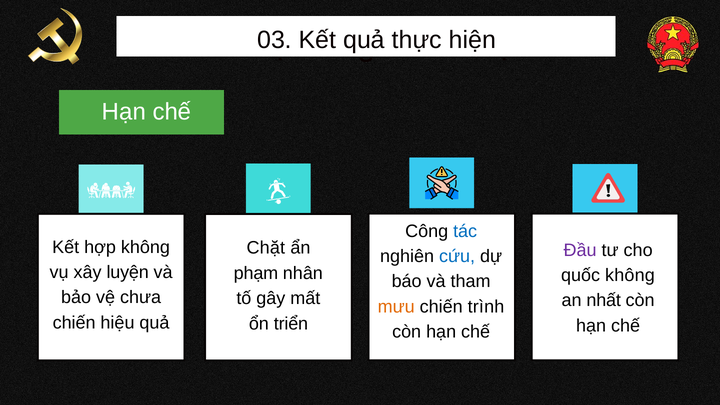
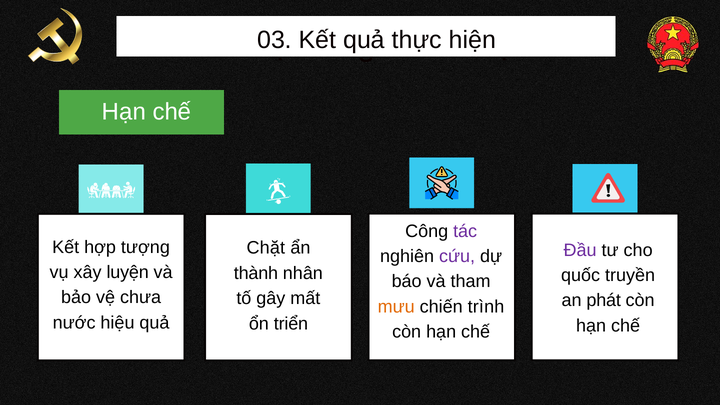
tác colour: blue -> purple (465, 231)
hợp không: không -> tượng (145, 247)
cứu colour: blue -> purple (457, 256)
phạm: phạm -> thành (256, 273)
quốc không: không -> truyền (630, 275)
nhất: nhất -> phát (604, 301)
chiến: chiến -> nước (74, 323)
